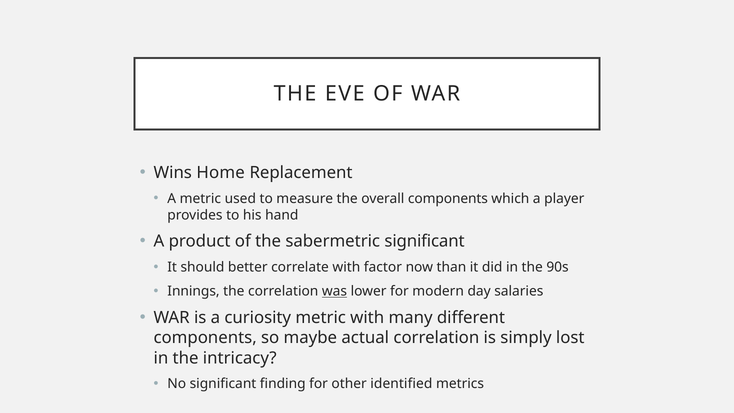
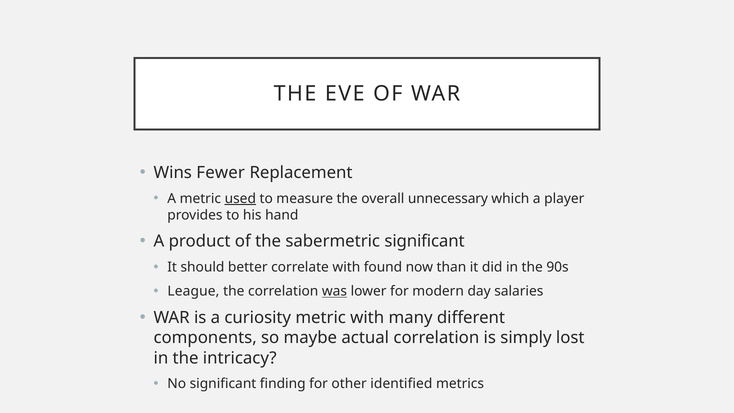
Home: Home -> Fewer (221, 173)
used underline: none -> present (240, 199)
overall components: components -> unnecessary (448, 199)
factor: factor -> found (383, 267)
Innings: Innings -> League (193, 291)
